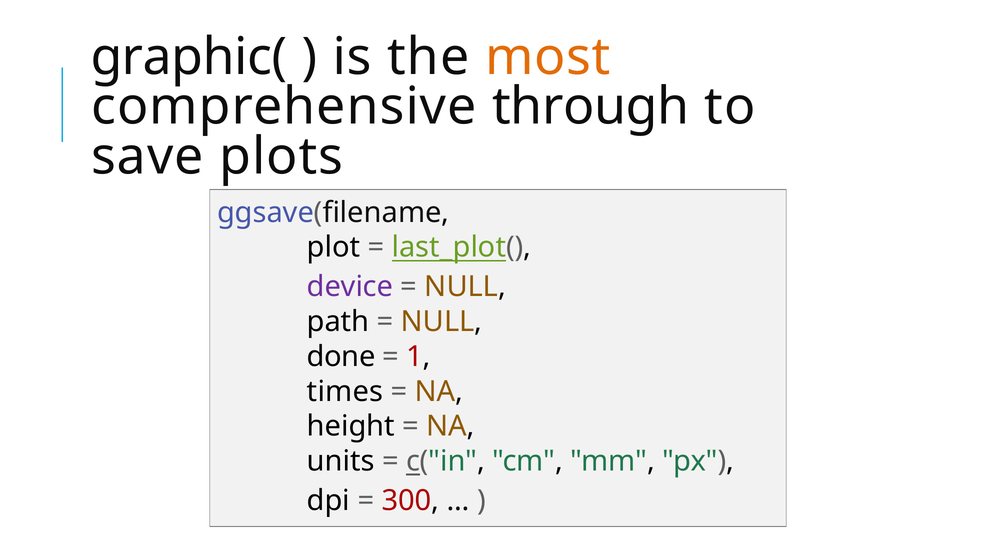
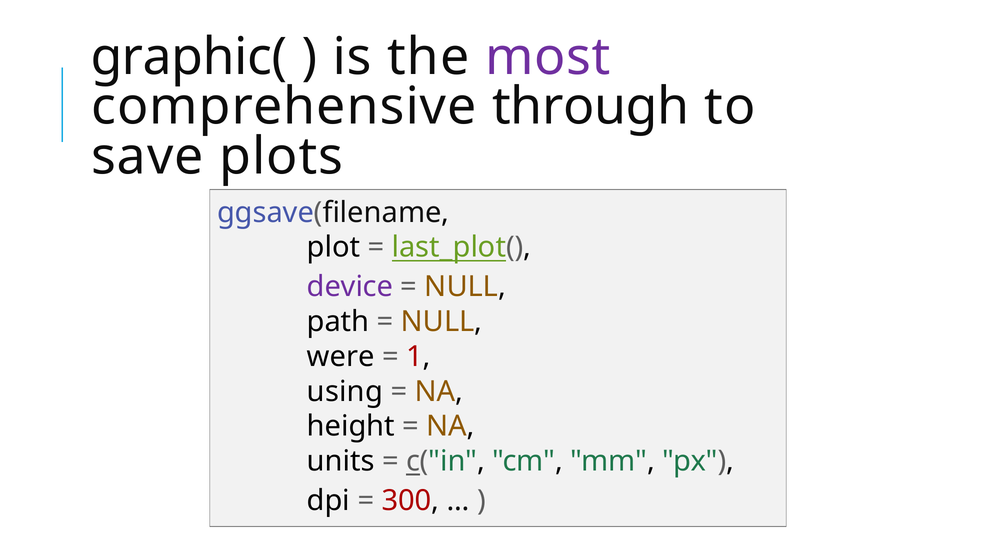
most colour: orange -> purple (548, 57)
done: done -> were (341, 357)
times: times -> using (345, 392)
